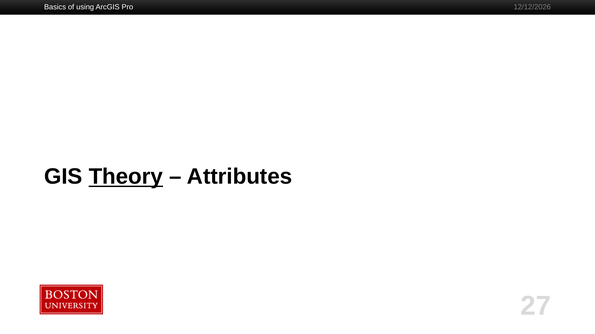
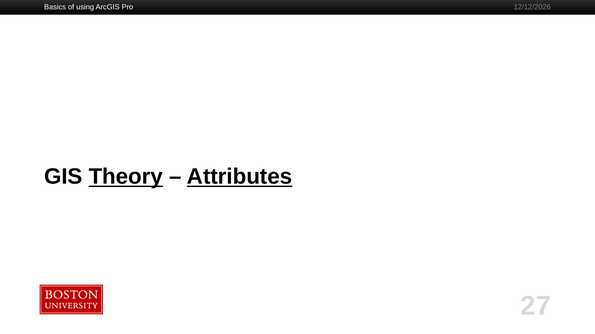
Attributes underline: none -> present (240, 177)
